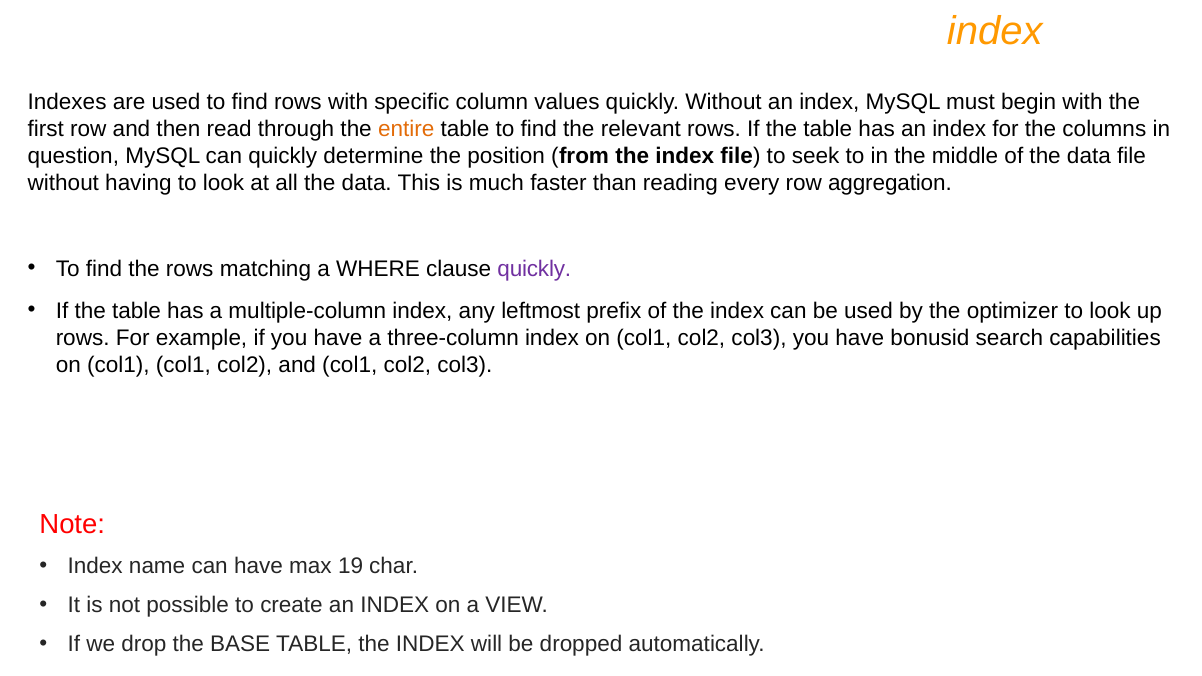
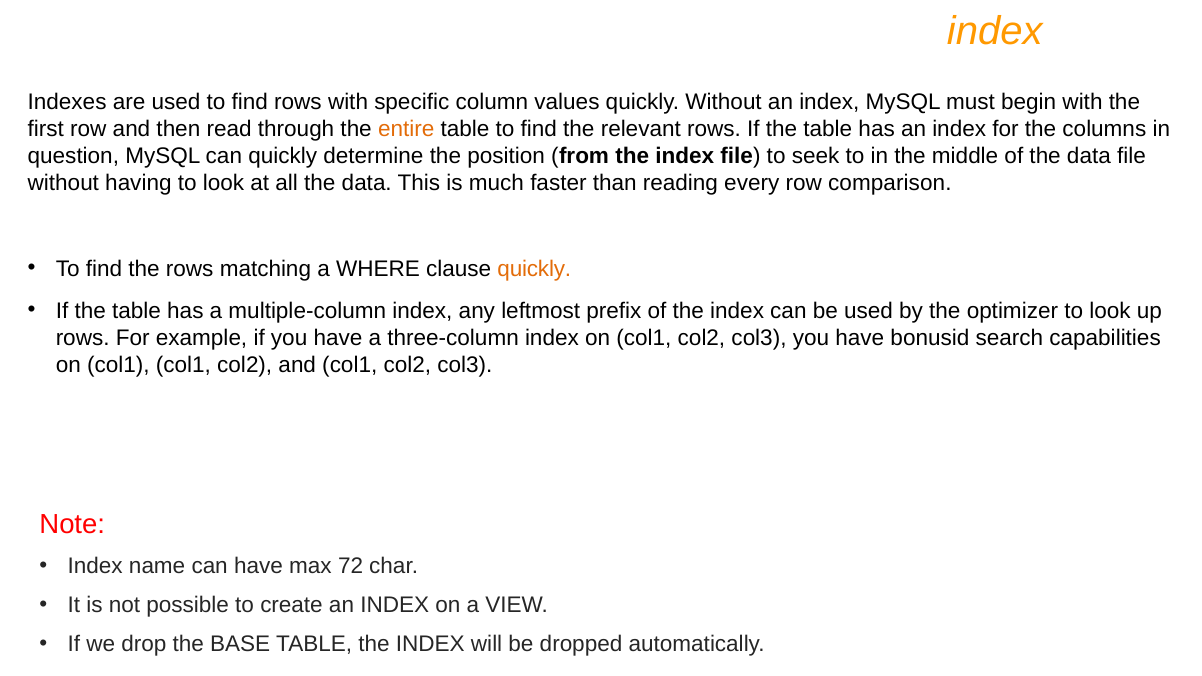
aggregation: aggregation -> comparison (890, 183)
quickly colour: purple -> orange (534, 269)
19: 19 -> 72 (351, 566)
